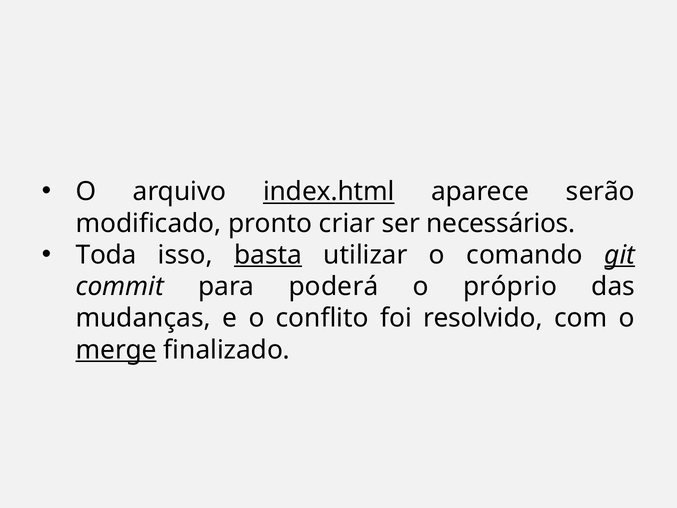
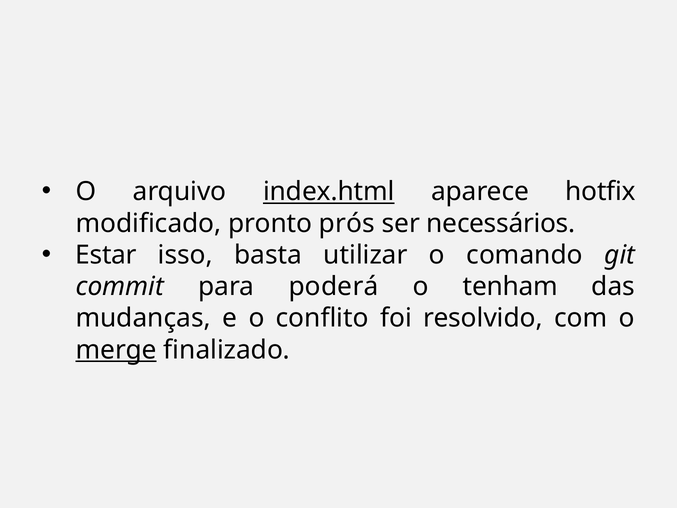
serão: serão -> hotfix (601, 192)
criar: criar -> prós (347, 223)
Toda: Toda -> Estar (106, 255)
basta underline: present -> none (268, 255)
git underline: present -> none (620, 255)
próprio: próprio -> tenham (510, 286)
